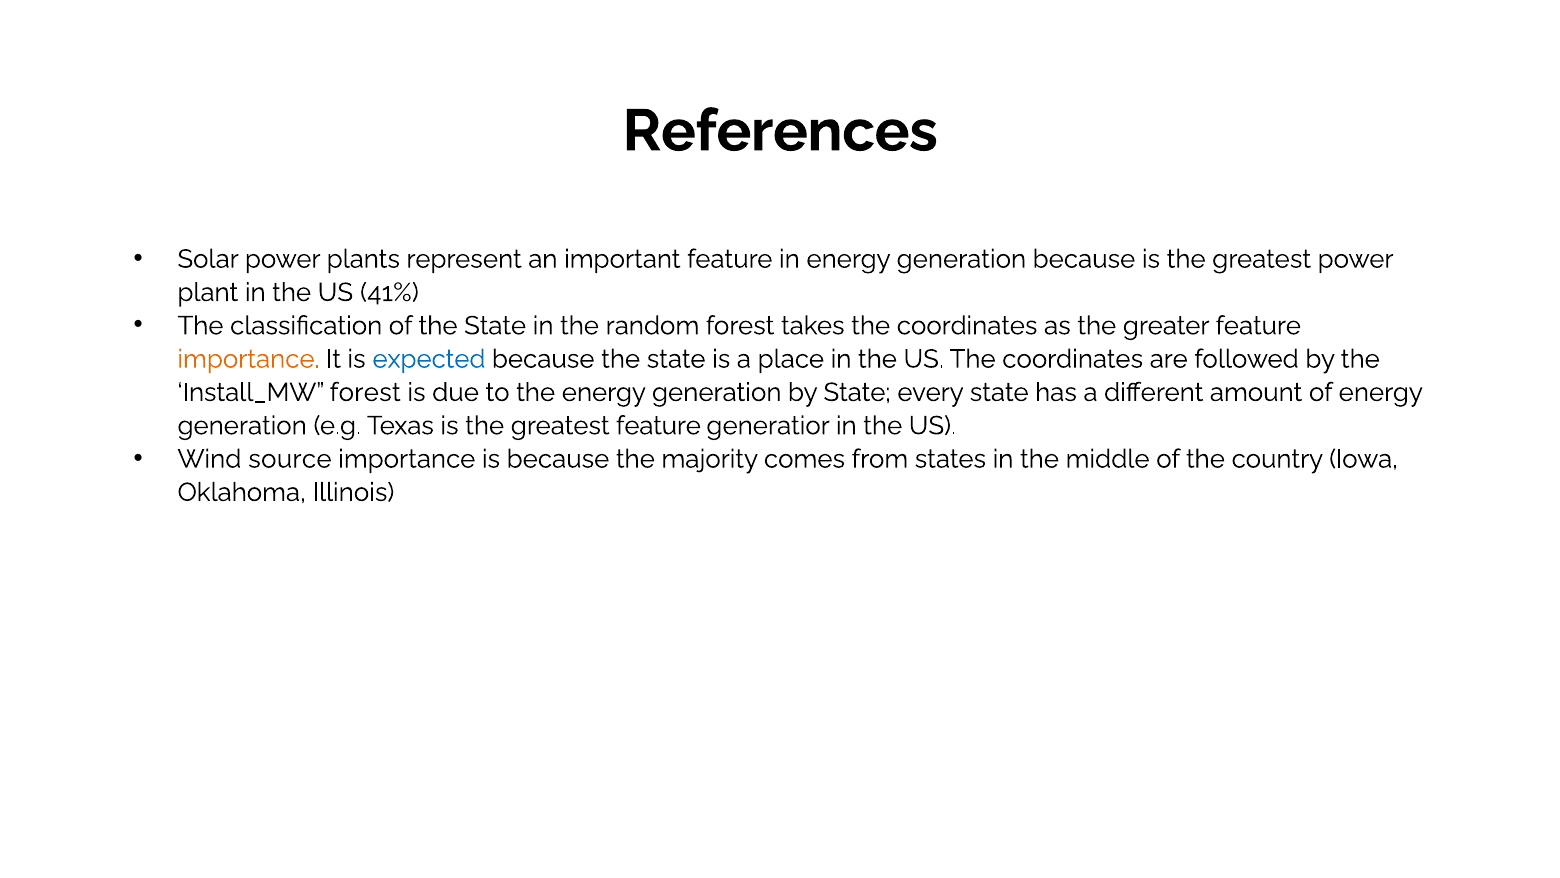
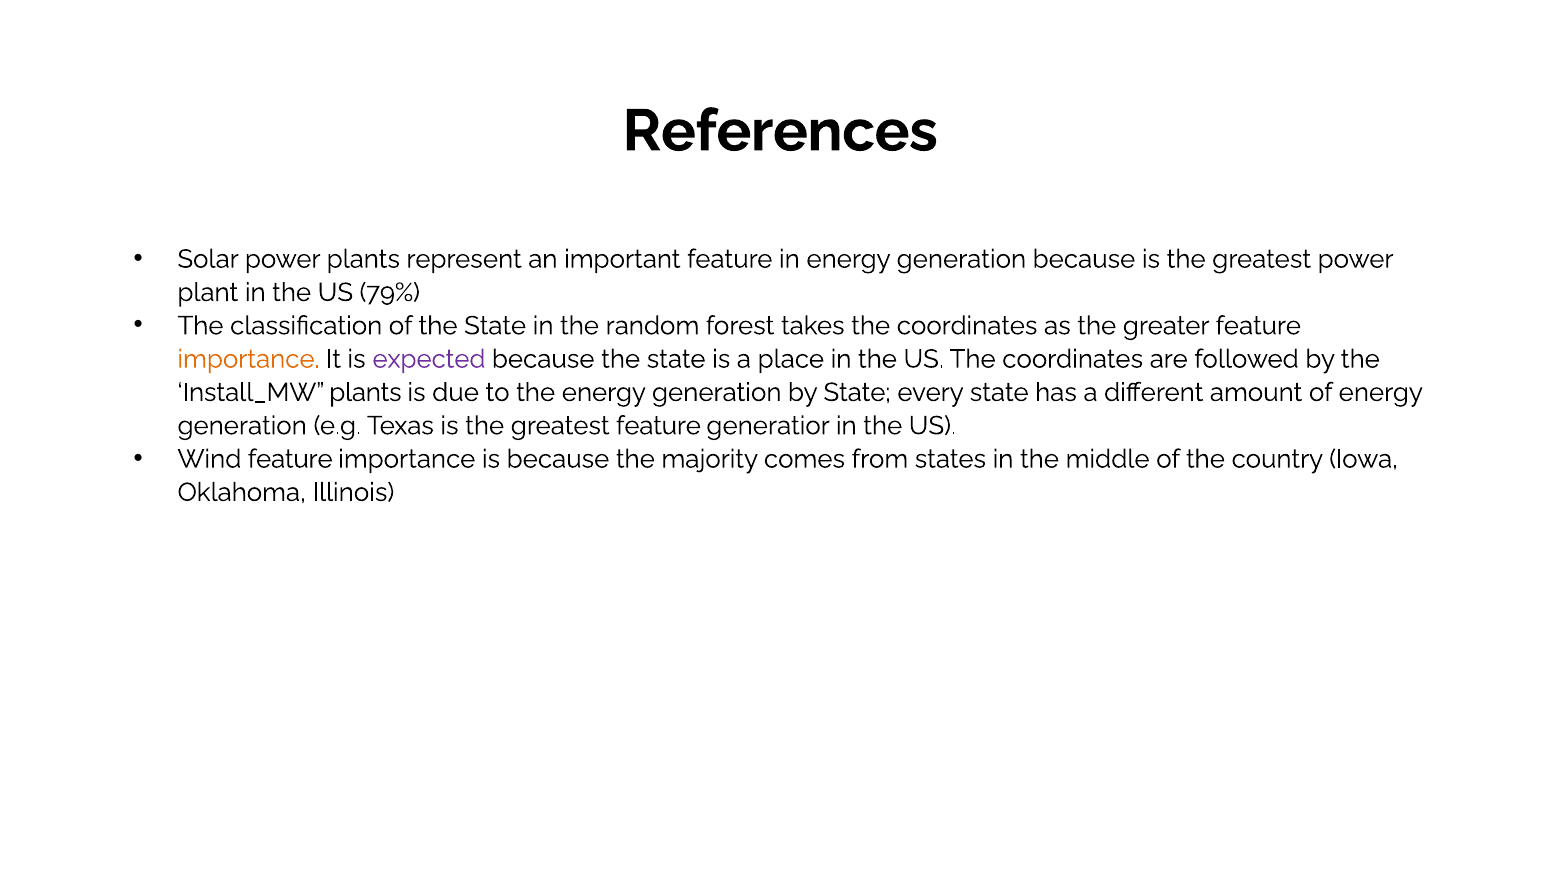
41%: 41% -> 79% (390, 292)
expected colour: blue -> purple (429, 359)
Install_MW forest: forest -> plants (365, 392)
Wind source: source -> feature (290, 459)
